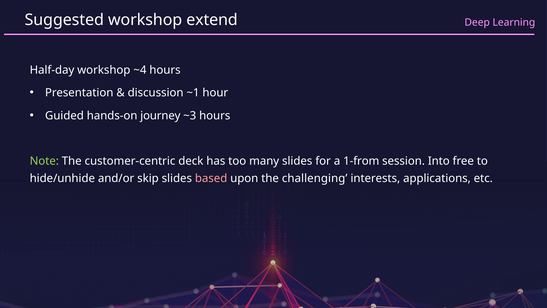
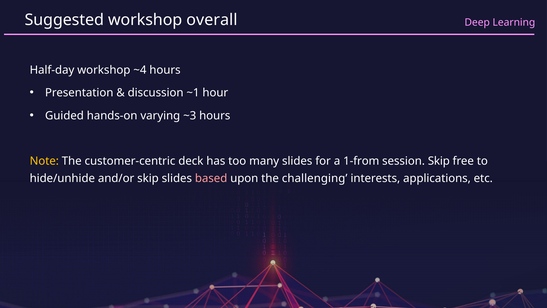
extend: extend -> overall (212, 20)
journey: journey -> varying (160, 115)
Note colour: light green -> yellow (44, 161)
session Into: Into -> Skip (439, 161)
